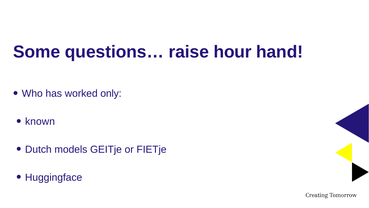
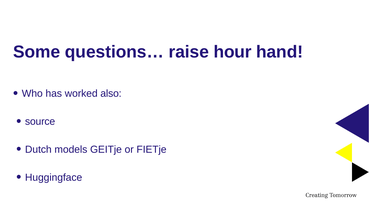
only: only -> also (111, 93)
known: known -> source (40, 121)
